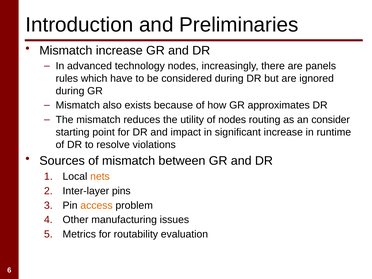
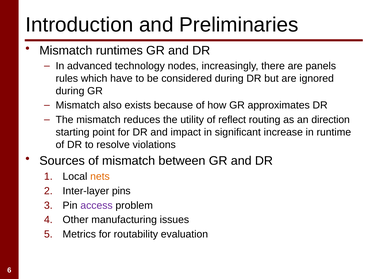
Mismatch increase: increase -> runtimes (119, 50)
of nodes: nodes -> reflect (232, 120)
consider: consider -> direction (331, 120)
access colour: orange -> purple (97, 205)
